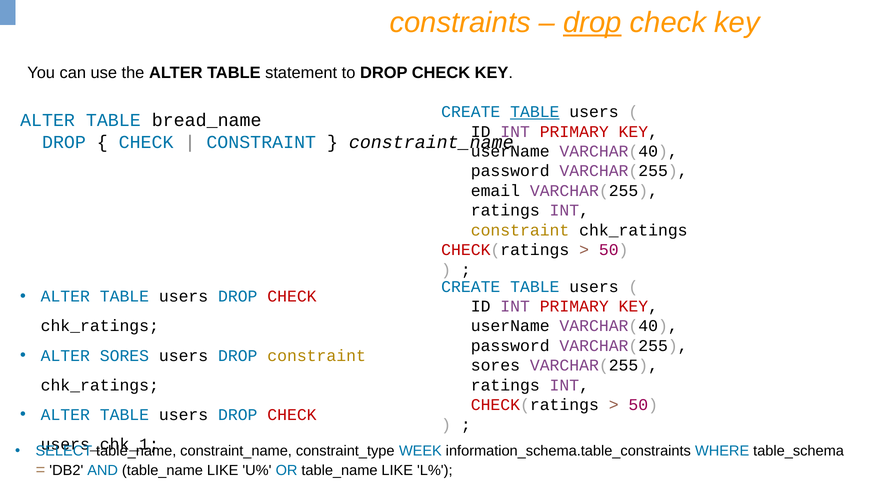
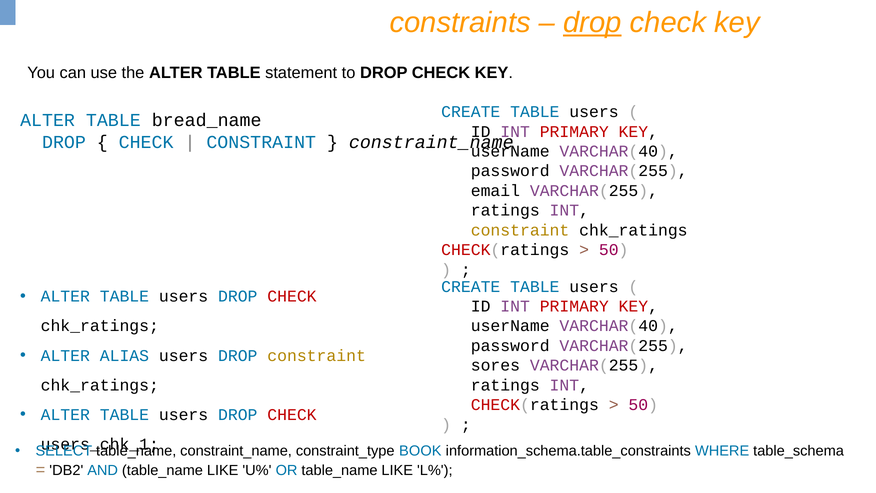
TABLE underline: present -> none (535, 112)
ALTER SORES: SORES -> ALIAS (124, 355)
WEEK: WEEK -> BOOK (420, 451)
